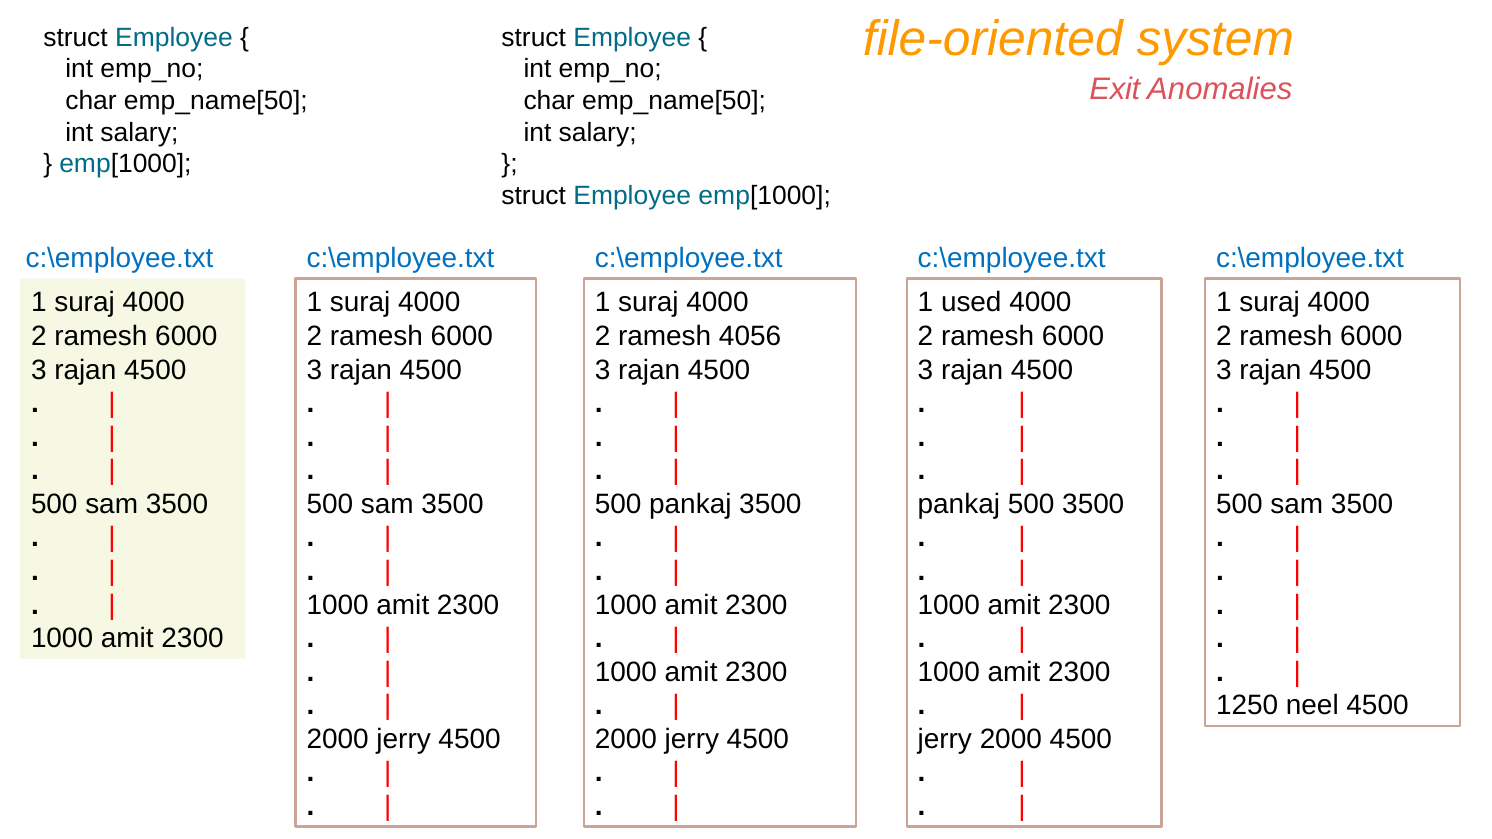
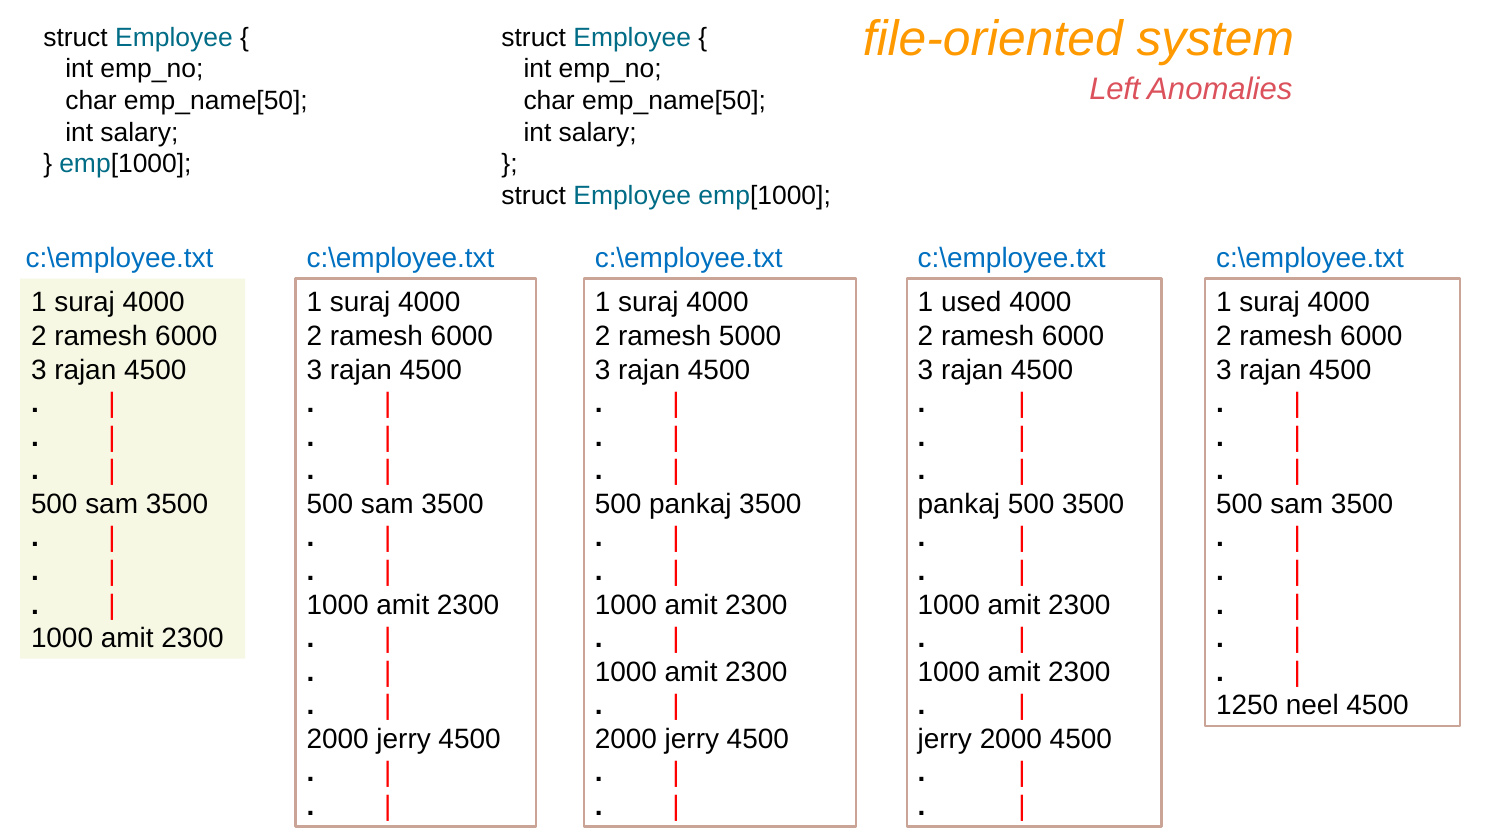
Exit: Exit -> Left (1115, 89)
4056: 4056 -> 5000 (750, 336)
